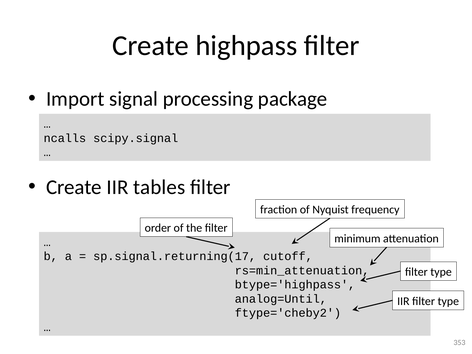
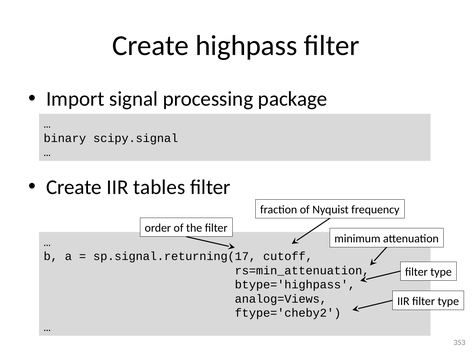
ncalls: ncalls -> binary (65, 138)
analog=Until: analog=Until -> analog=Views (281, 299)
